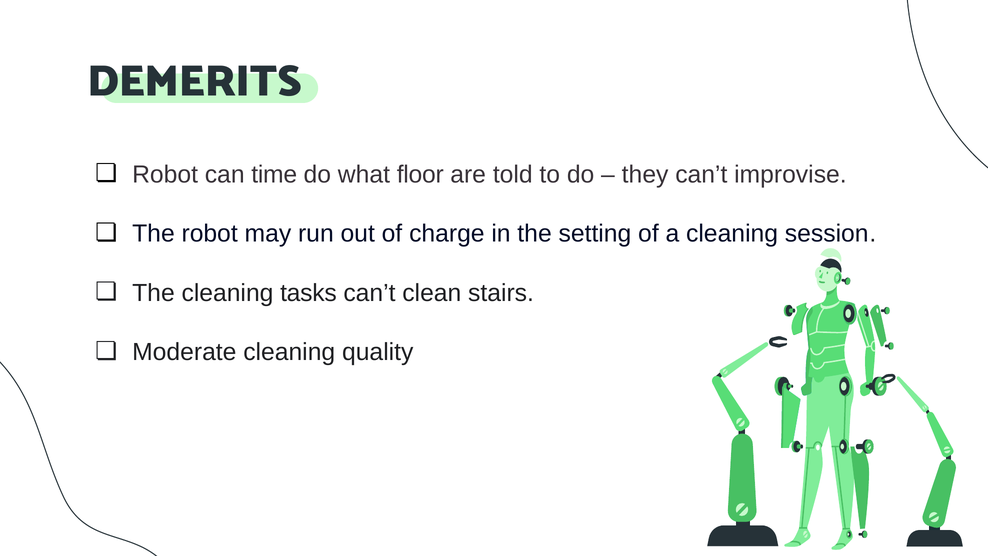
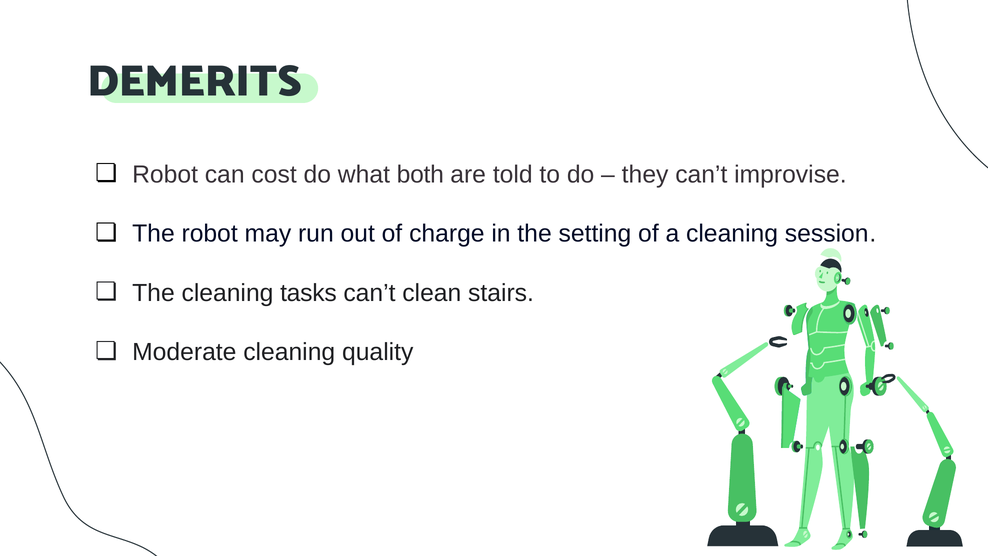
time: time -> cost (274, 174)
floor: floor -> both (420, 174)
